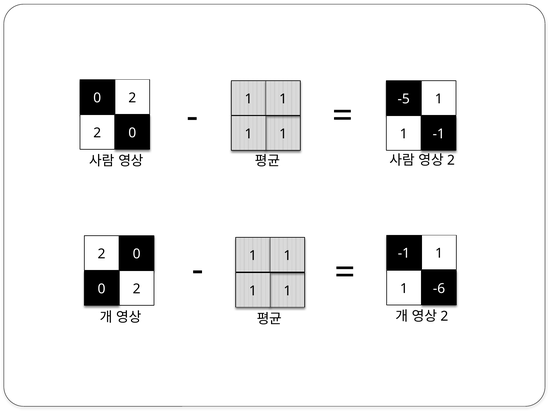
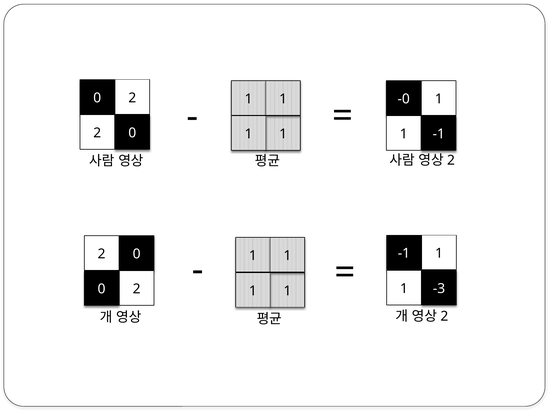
-5: -5 -> -0 (404, 99)
-6: -6 -> -3 (439, 288)
